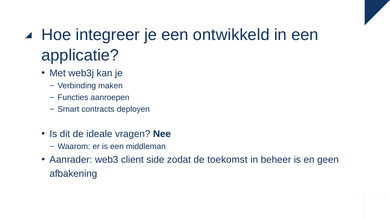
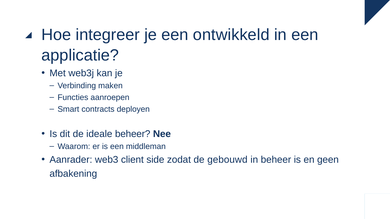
ideale vragen: vragen -> beheer (133, 134)
toekomst: toekomst -> gebouwd (227, 160)
